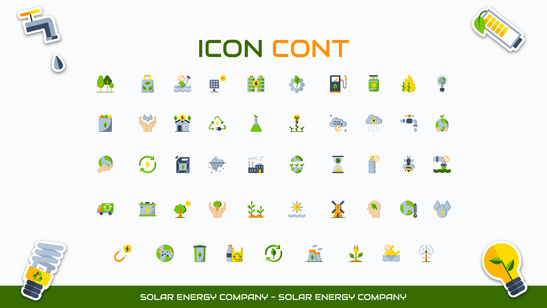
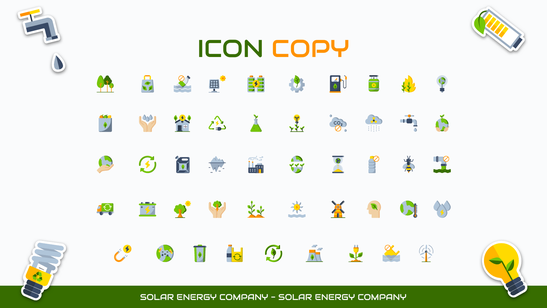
CONT: CONT -> COPY (311, 49)
